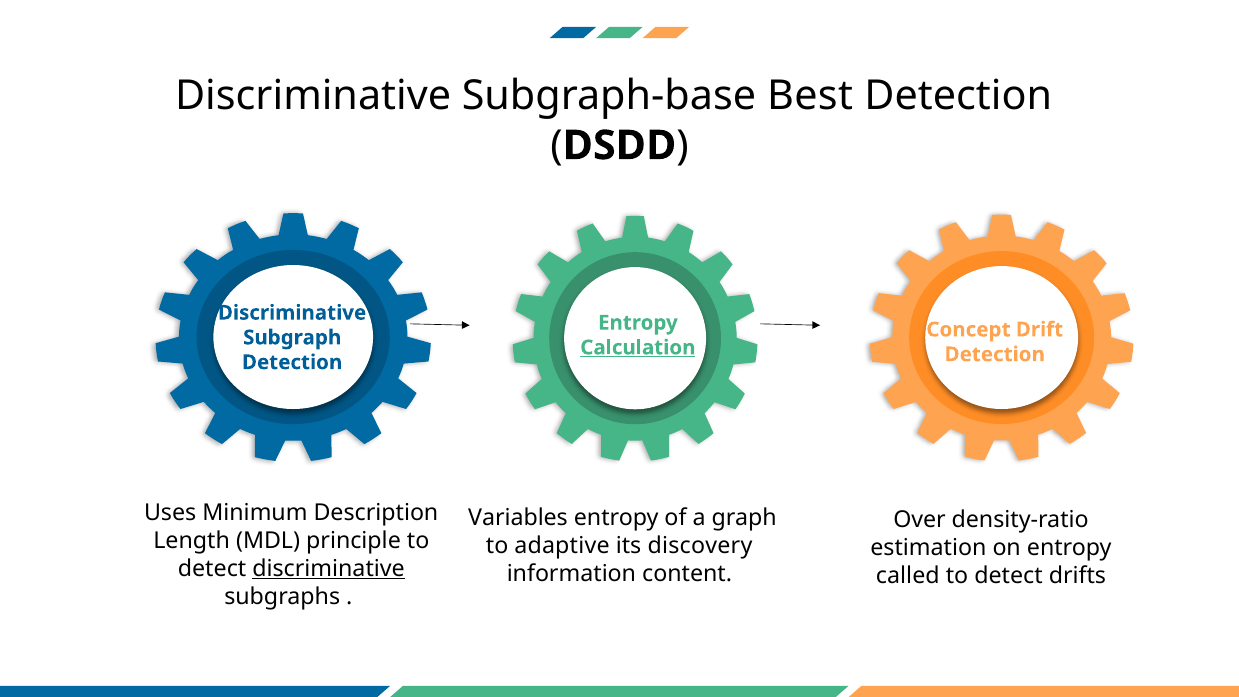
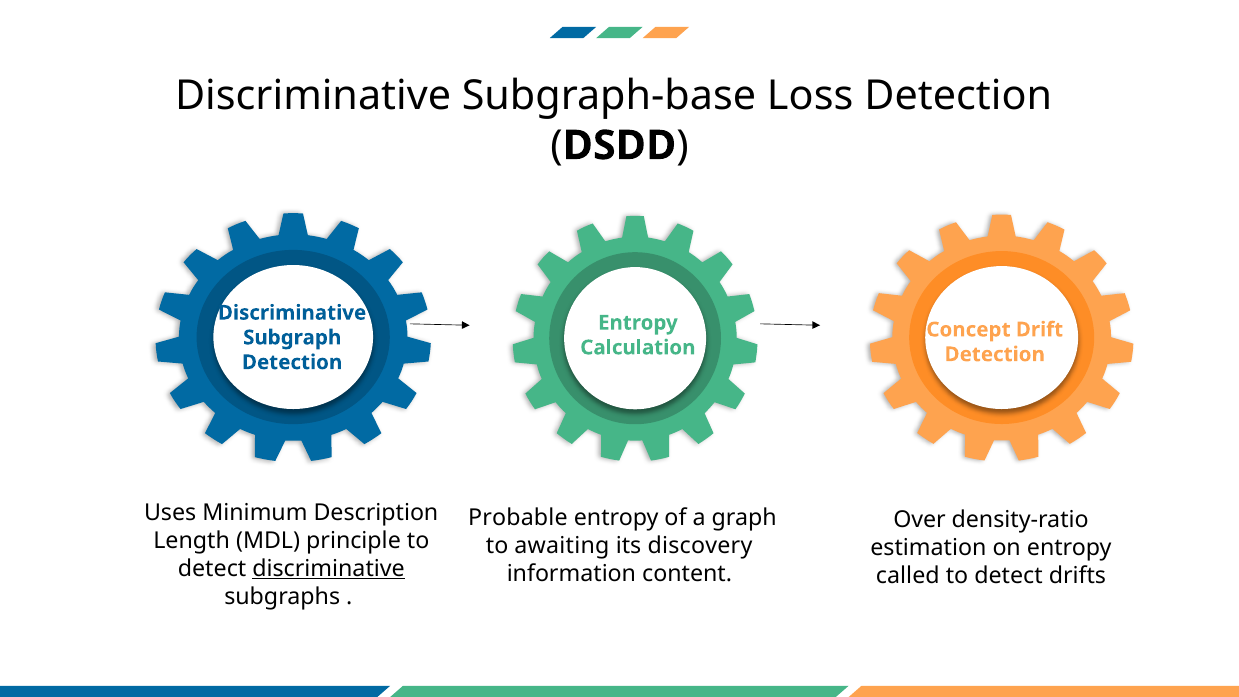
Best: Best -> Loss (810, 96)
Calculation underline: present -> none (638, 348)
Variables: Variables -> Probable (518, 518)
adaptive: adaptive -> awaiting (562, 546)
